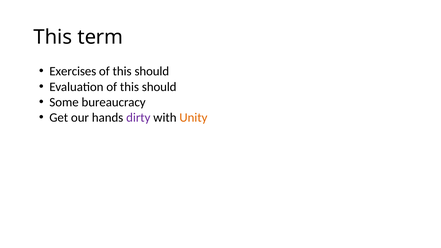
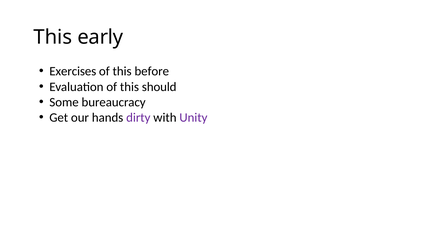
term: term -> early (100, 37)
should: should -> before (152, 71)
Unity colour: orange -> purple (193, 118)
